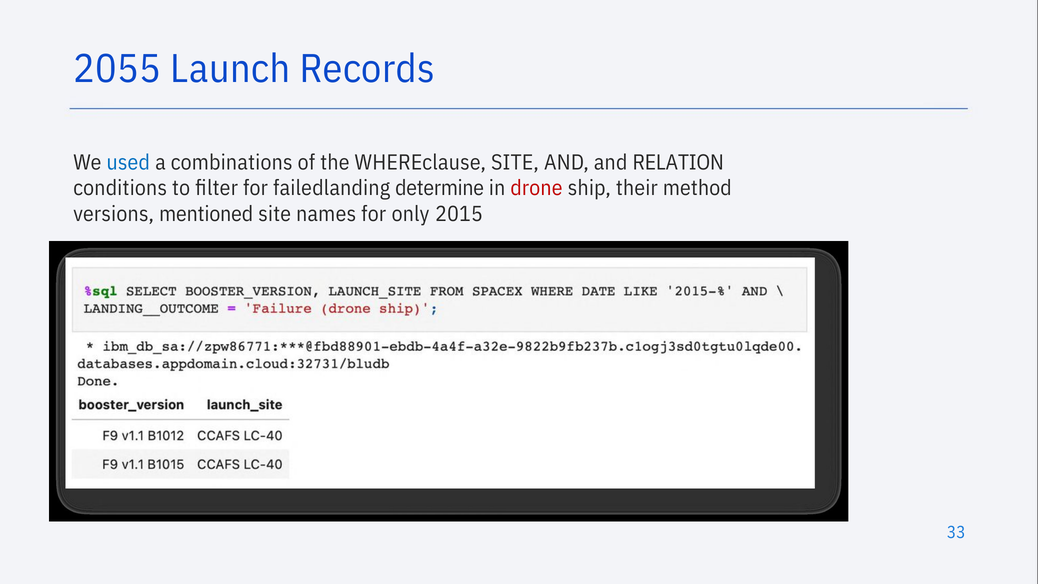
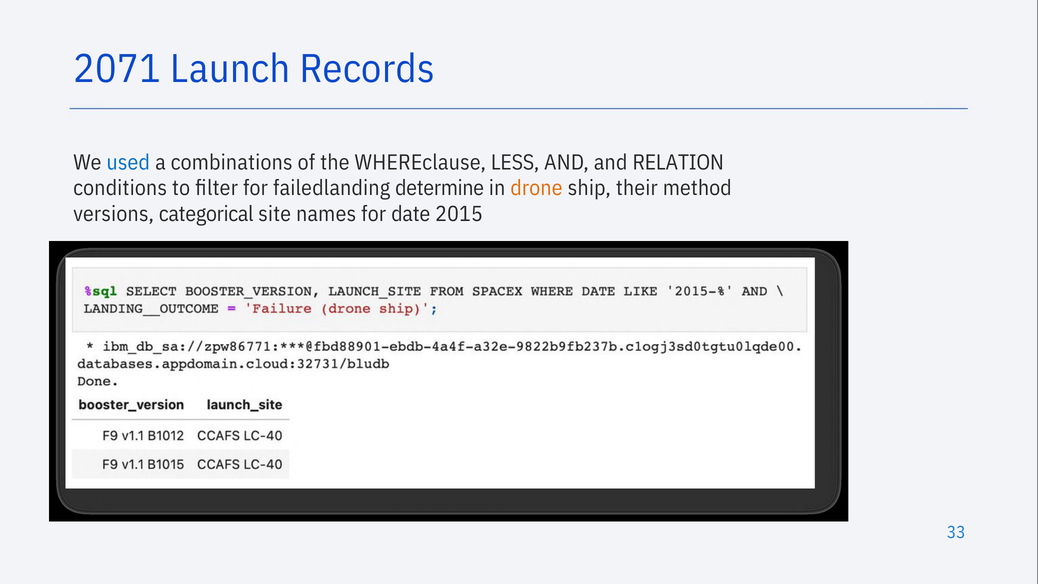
2055: 2055 -> 2071 (117, 69)
WHEREclause SITE: SITE -> LESS (515, 162)
drone colour: red -> orange (536, 188)
mentioned: mentioned -> categorical (206, 214)
only: only -> date (411, 214)
